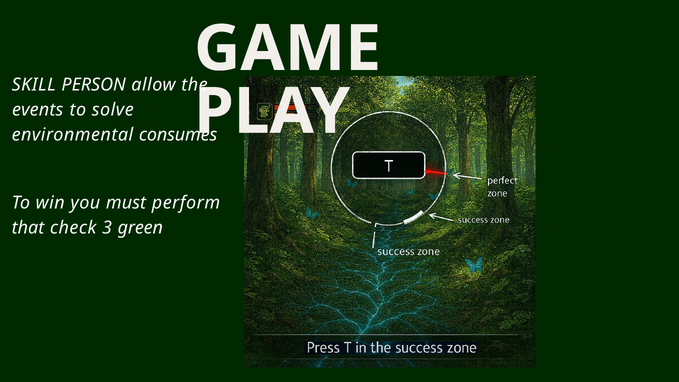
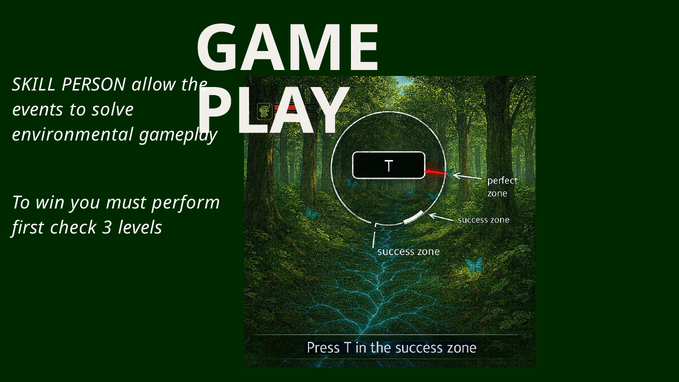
consumes: consumes -> gameplay (178, 135)
that: that -> first (28, 228)
green: green -> levels (140, 228)
